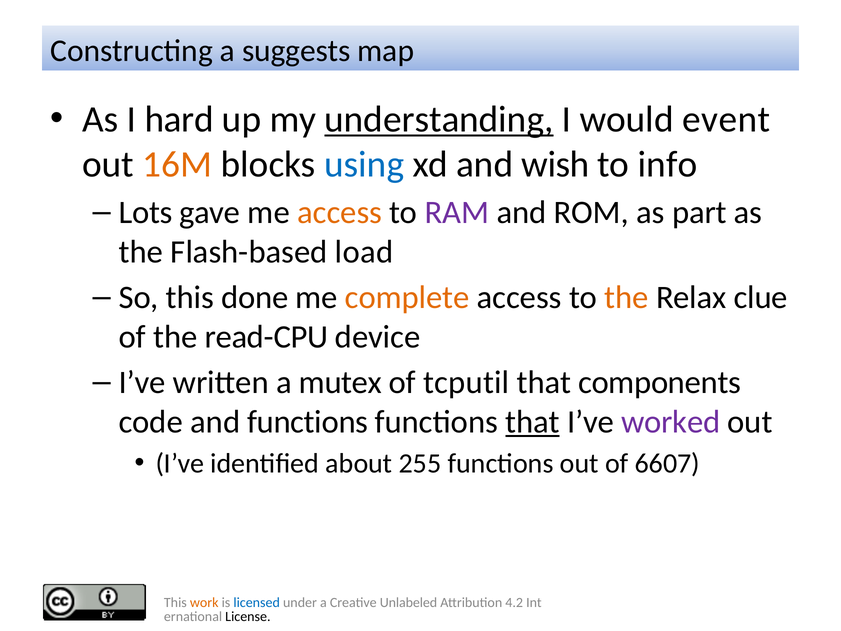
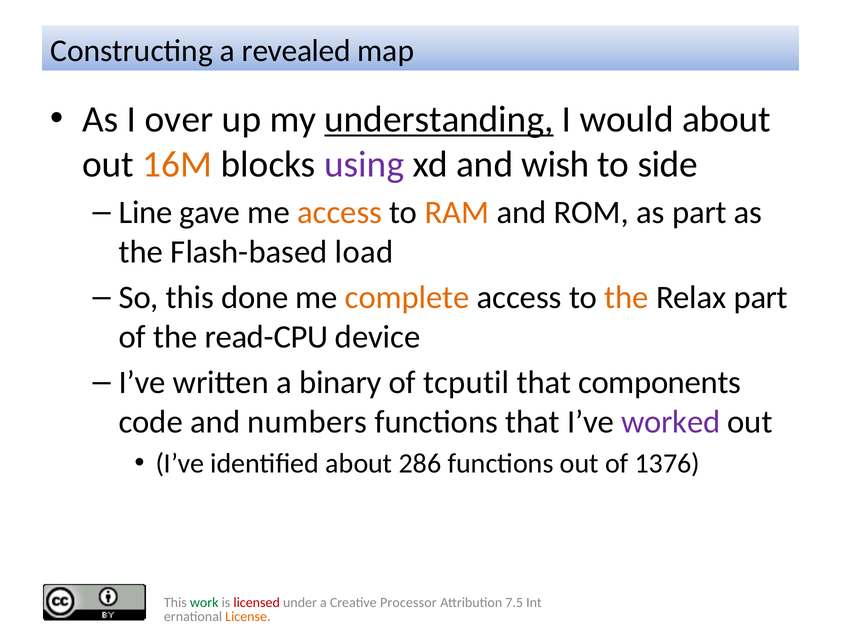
suggests: suggests -> revealed (296, 51)
hard: hard -> over (179, 119)
would event: event -> about (727, 119)
using colour: blue -> purple (364, 164)
info: info -> side (668, 164)
Lots: Lots -> Line (146, 213)
RAM colour: purple -> orange (457, 213)
Relax clue: clue -> part (761, 297)
mutex: mutex -> binary (340, 382)
and functions: functions -> numbers (307, 422)
that underline: present -> none (533, 422)
255: 255 -> 286 (420, 463)
6607: 6607 -> 1376 (667, 463)
work colour: orange -> green (204, 602)
licensed colour: blue -> red (257, 602)
Unlabeled: Unlabeled -> Processor (408, 602)
4.2: 4.2 -> 7.5 (514, 602)
License colour: black -> orange (248, 616)
